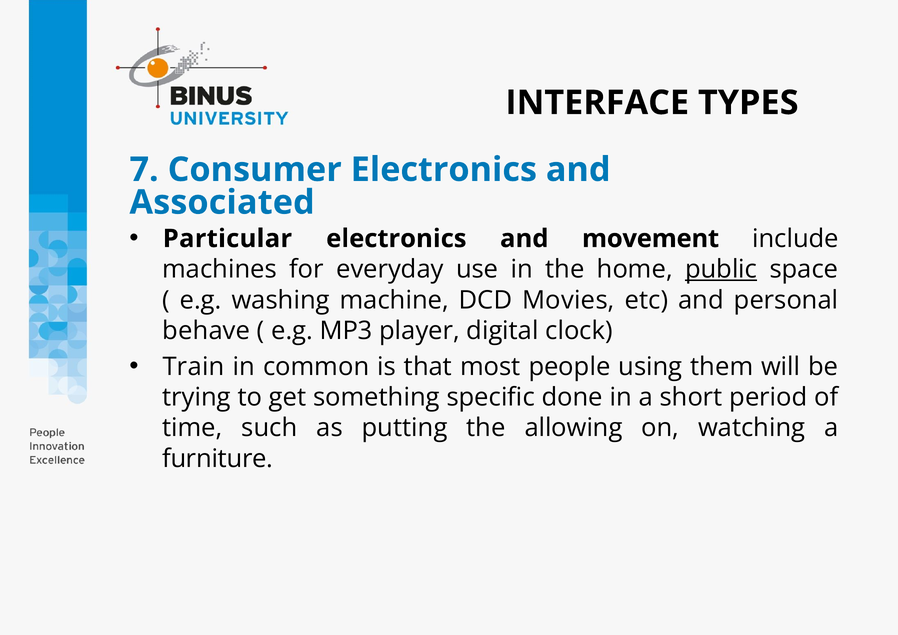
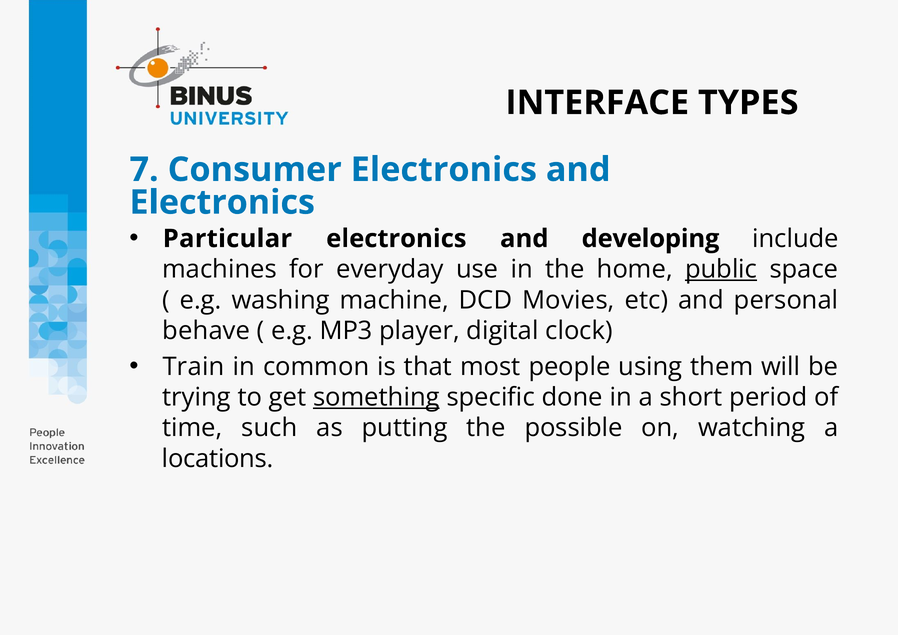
Associated: Associated -> Electronics (222, 203)
movement: movement -> developing (651, 239)
something underline: none -> present (376, 398)
allowing: allowing -> possible (574, 428)
furniture: furniture -> locations (218, 459)
